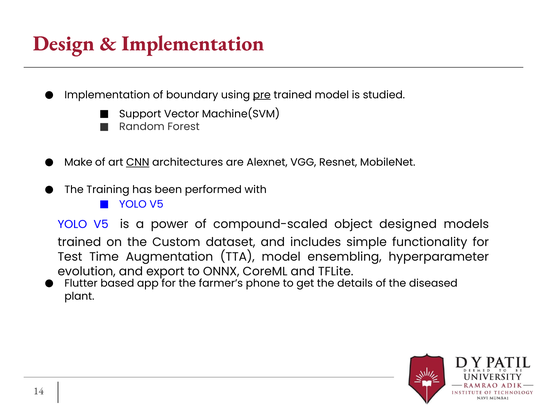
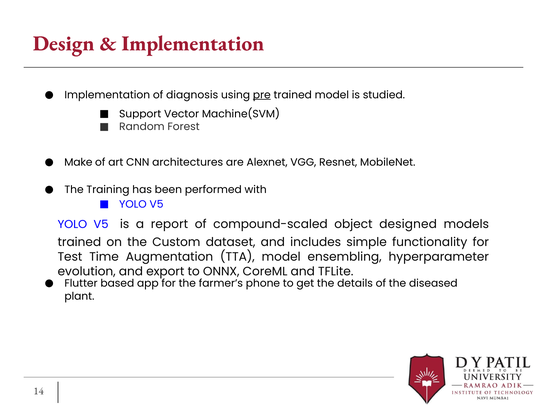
boundary: boundary -> diagnosis (192, 95)
CNN underline: present -> none (138, 162)
power: power -> report (169, 224)
